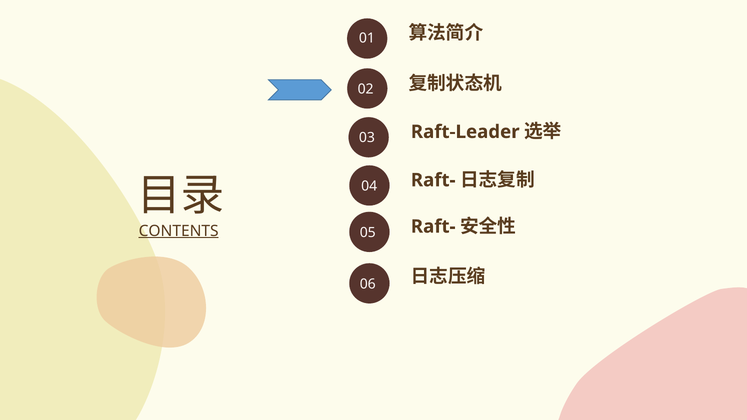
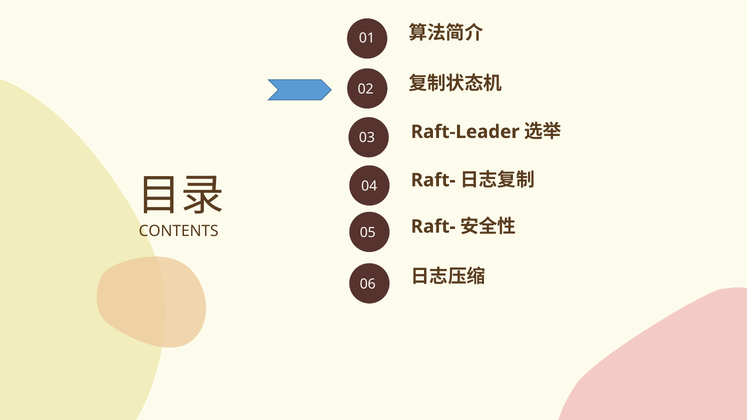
CONTENTS underline: present -> none (179, 231)
